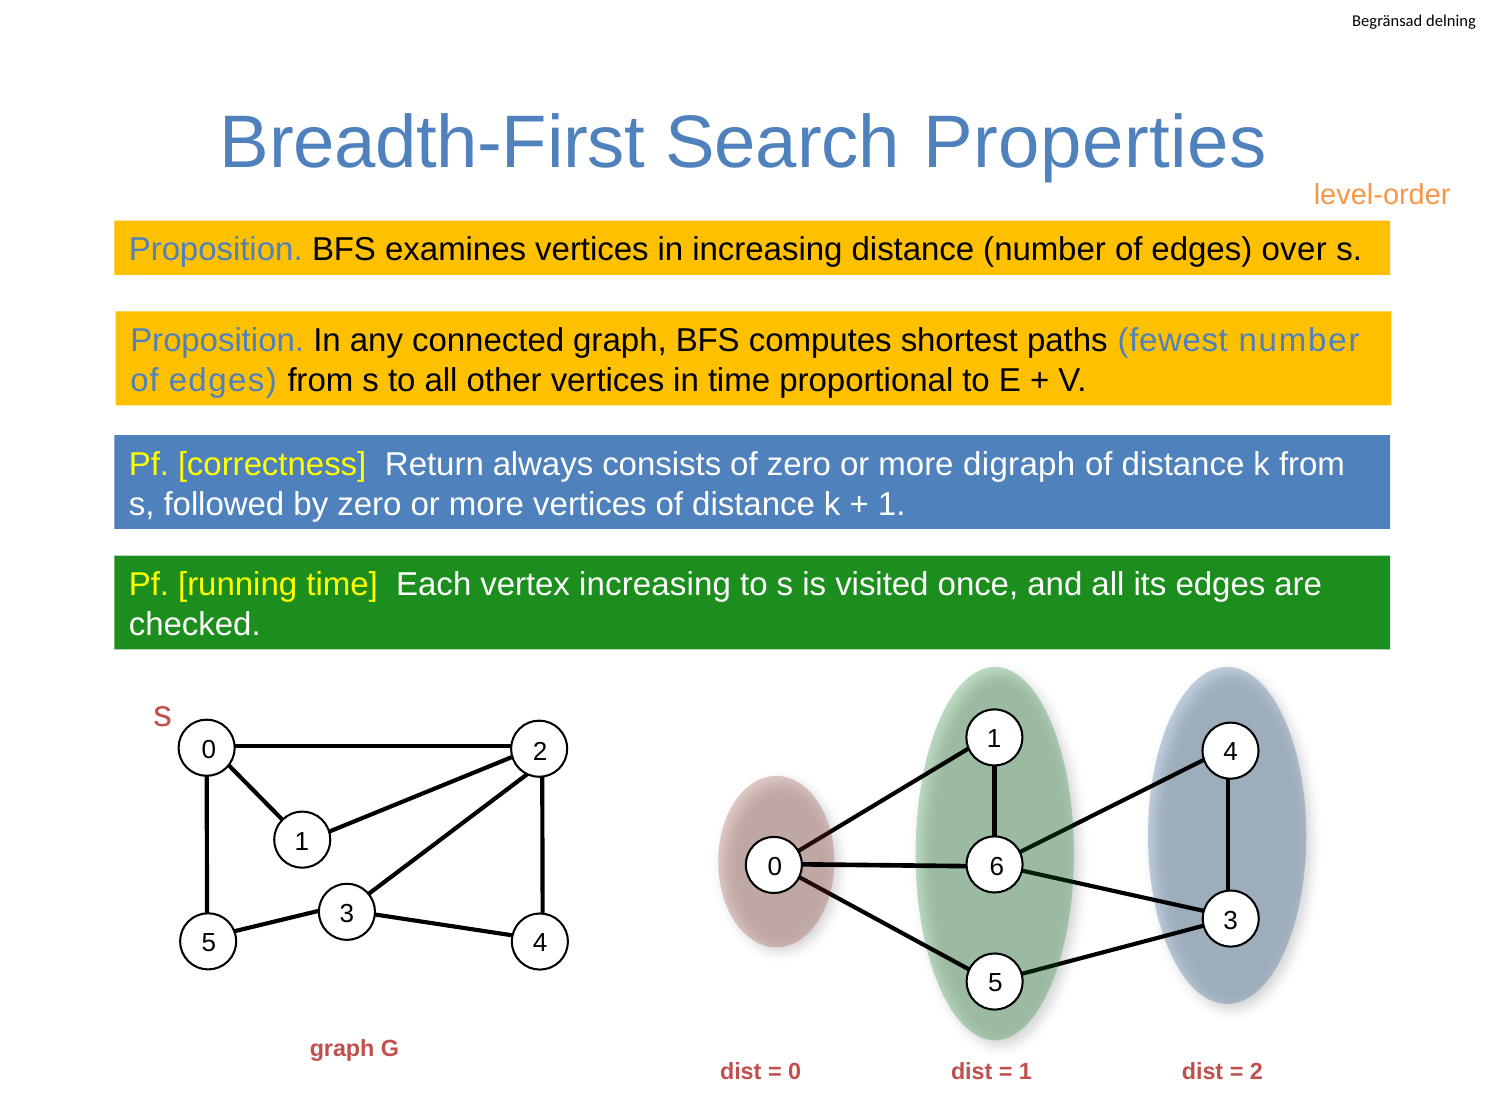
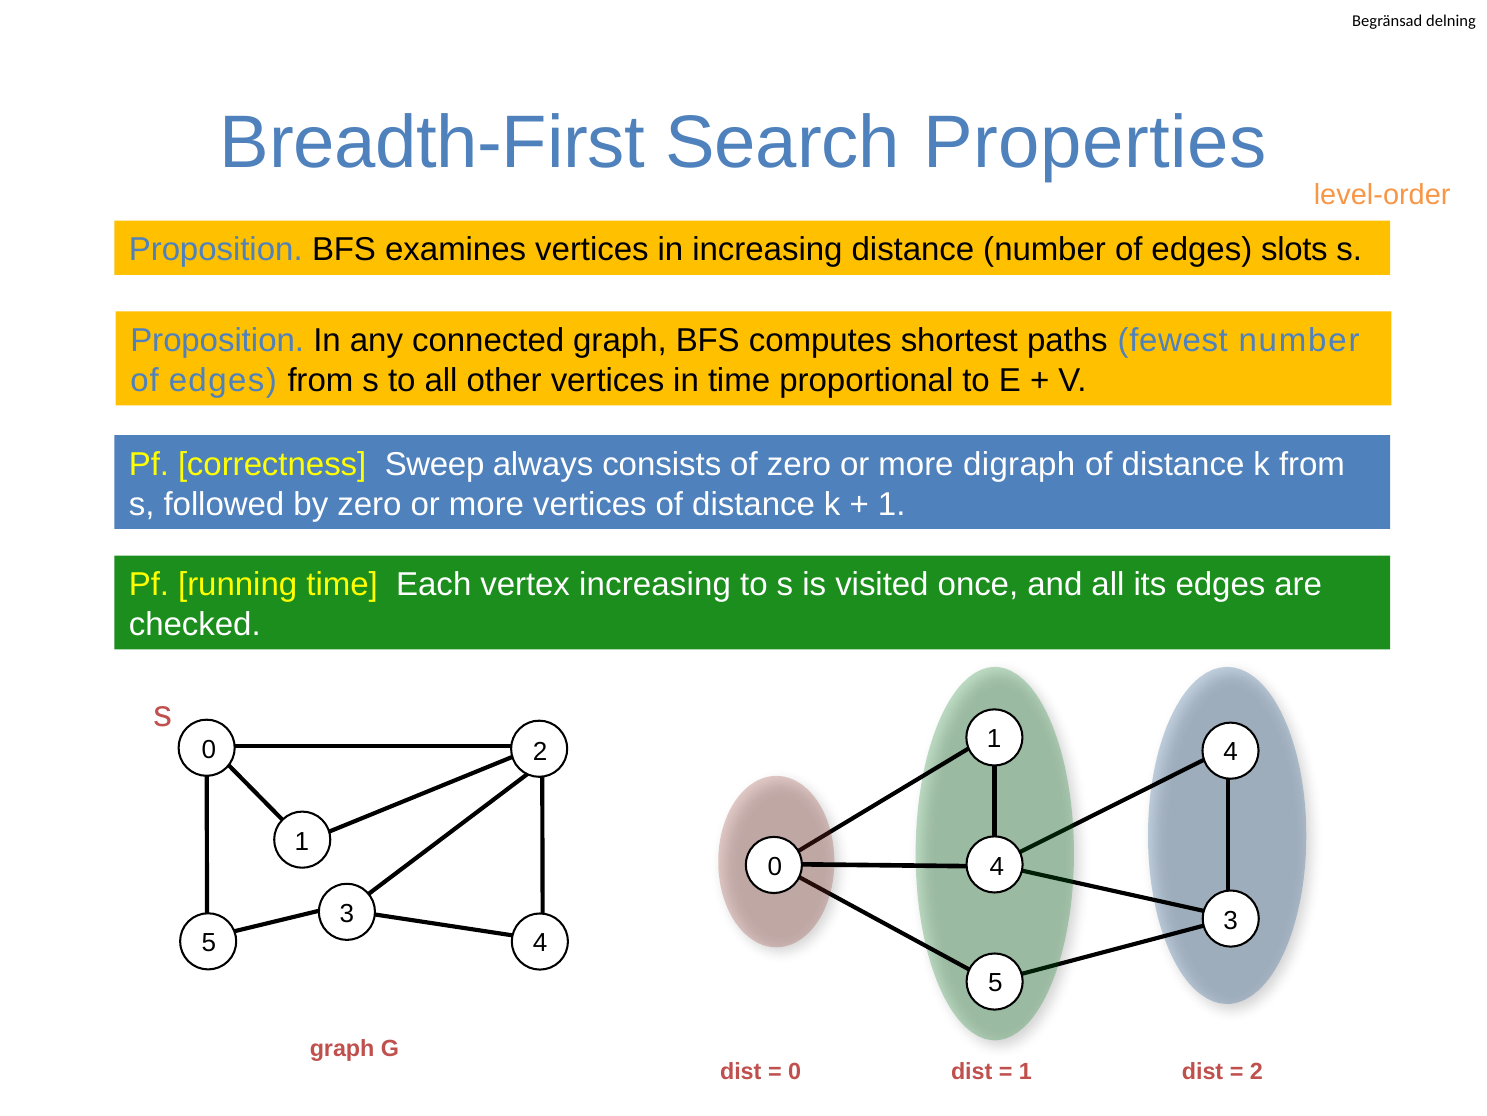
over: over -> slots (1294, 250)
Return: Return -> Sweep (435, 464)
0 6: 6 -> 4 (997, 867)
